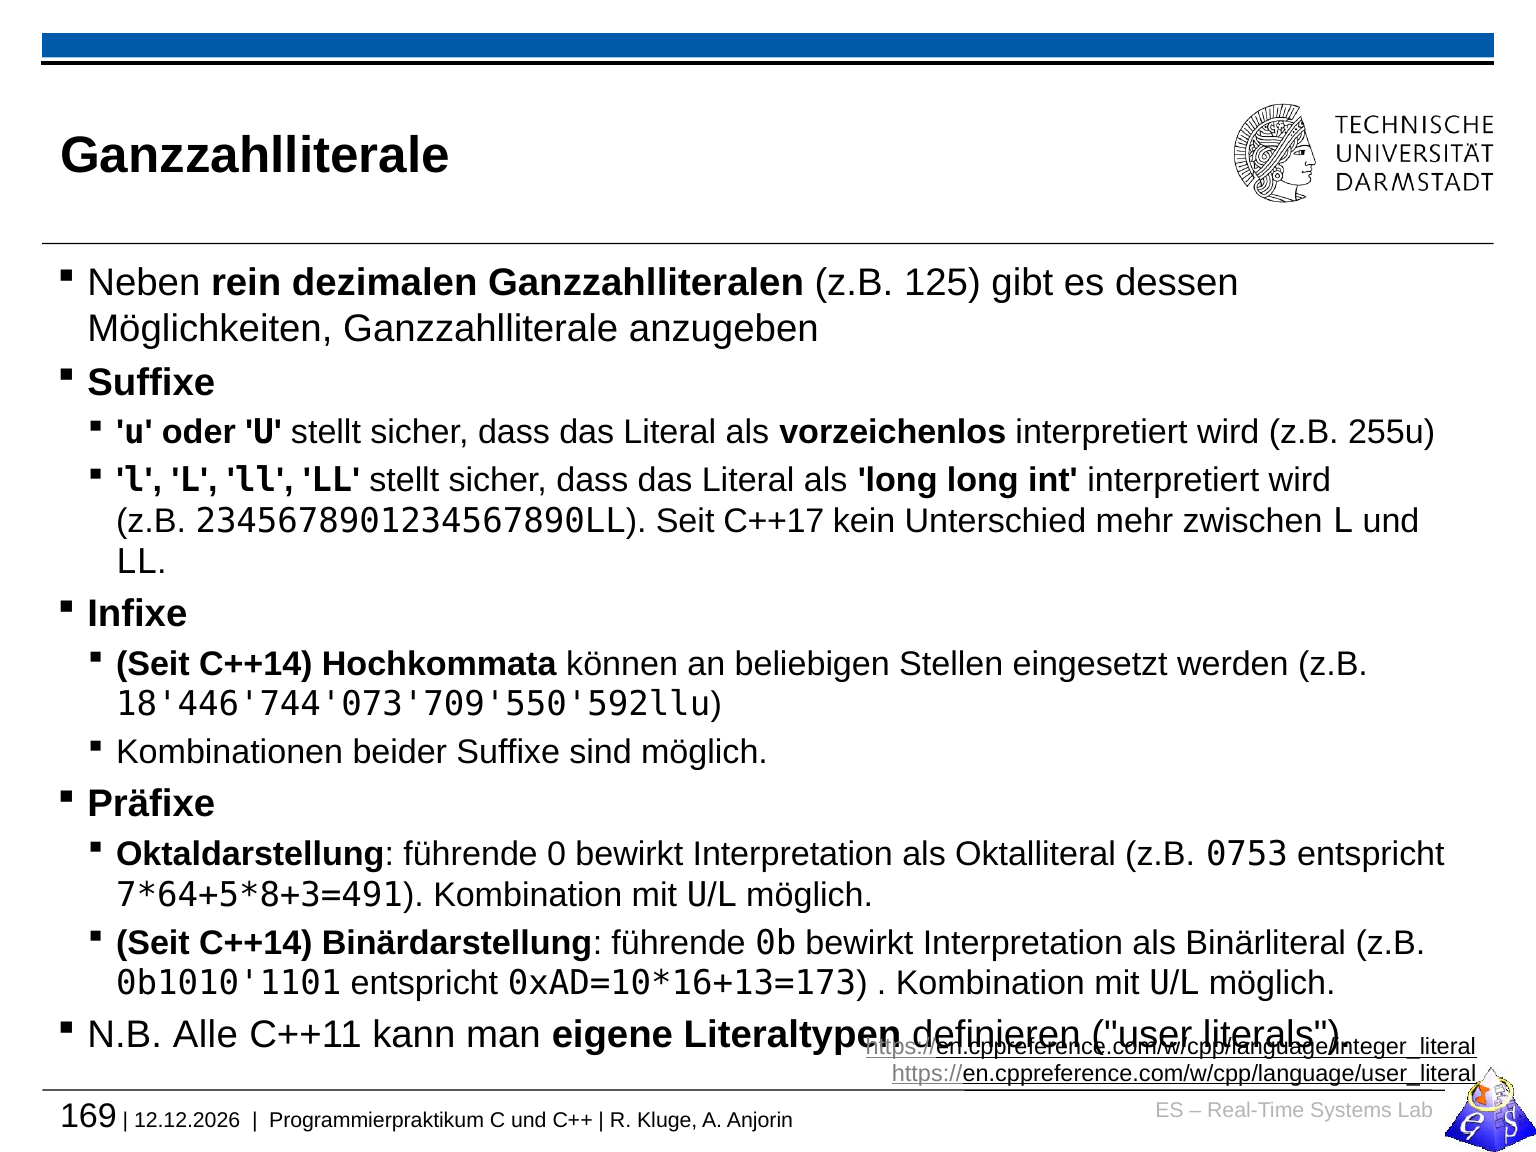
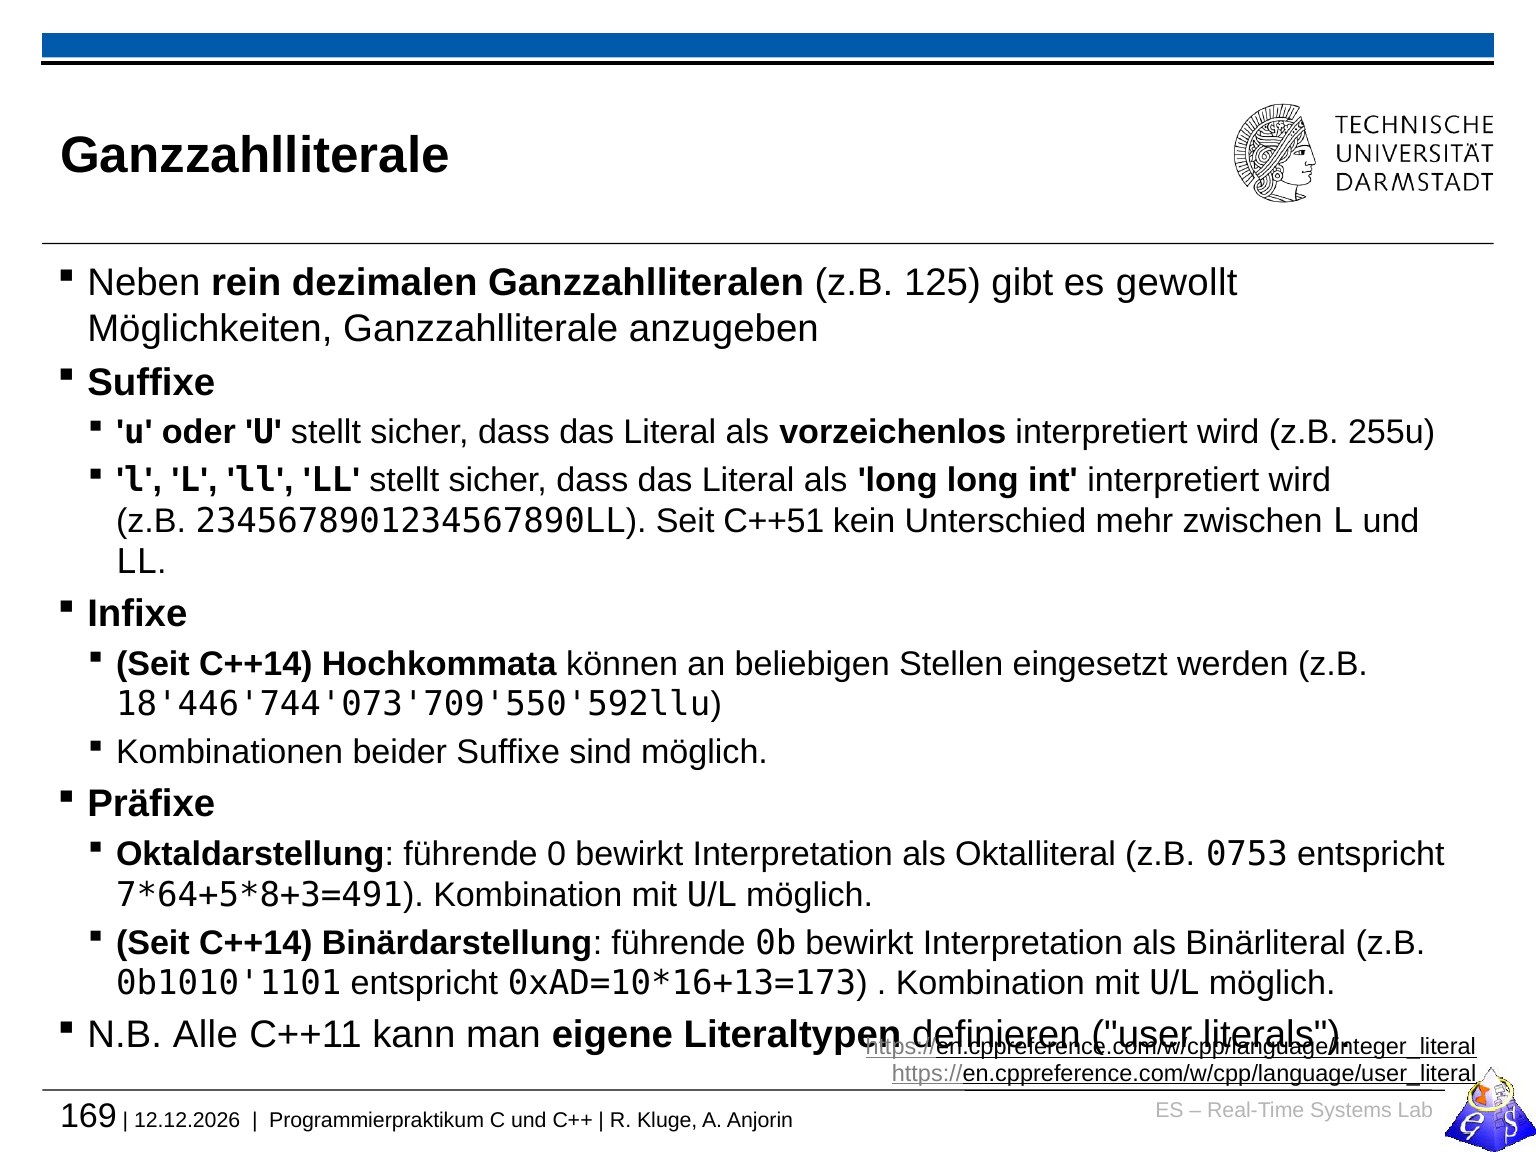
dessen: dessen -> gewollt (1177, 283)
C++17: C++17 -> C++51 (774, 521)
